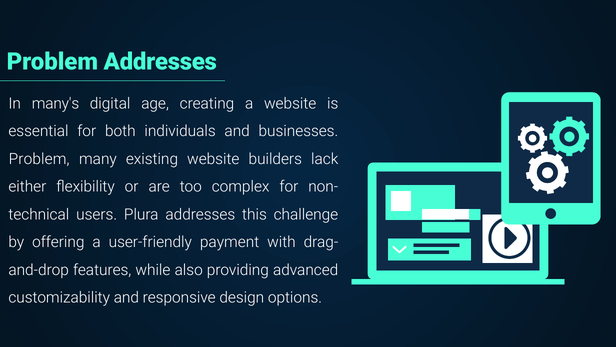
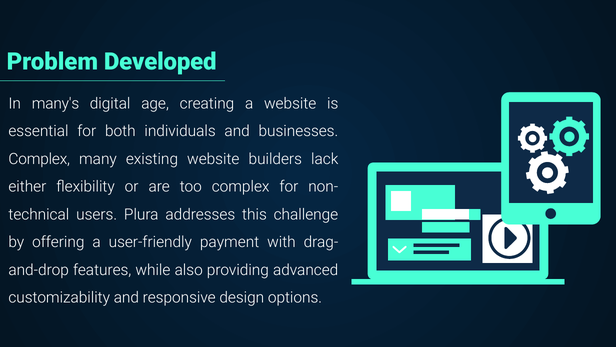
Problem Addresses: Addresses -> Developed (160, 62)
Problem: Problem -> Complex (39, 159)
